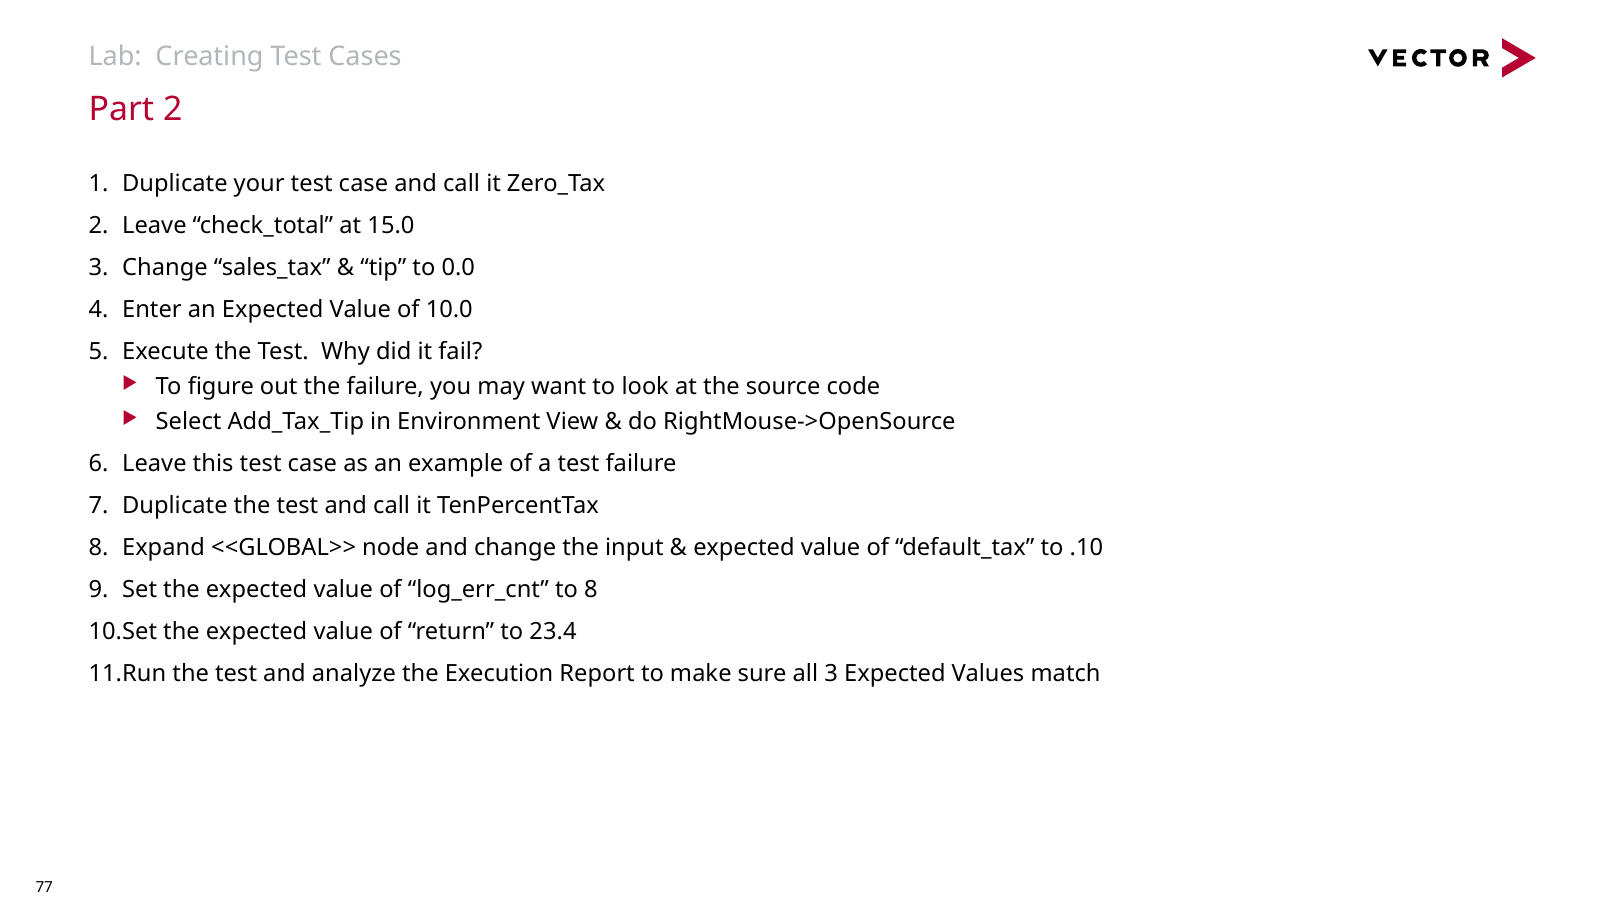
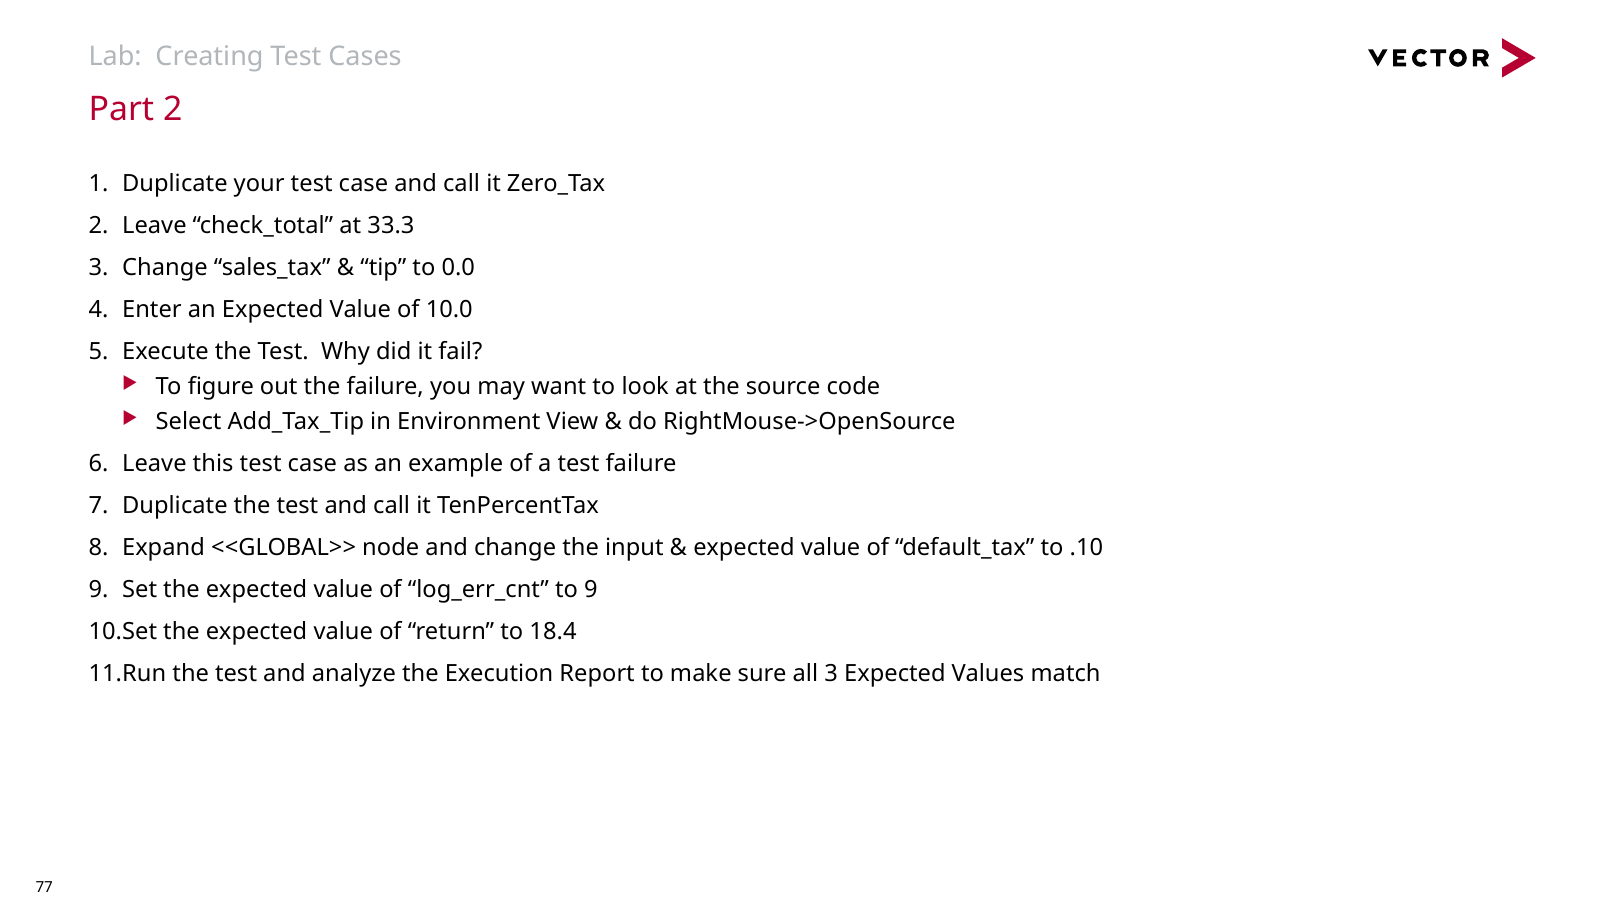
15.0: 15.0 -> 33.3 (391, 226)
to 8: 8 -> 9 (591, 589)
23.4: 23.4 -> 18.4 (553, 631)
